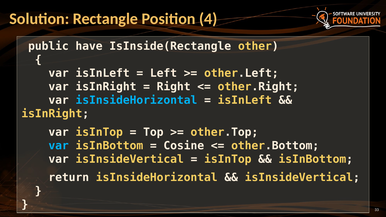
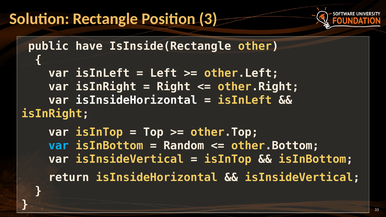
4: 4 -> 3 (208, 19)
isInsideHorizontal colour: light blue -> white (136, 100)
Cosine: Cosine -> Random (184, 146)
